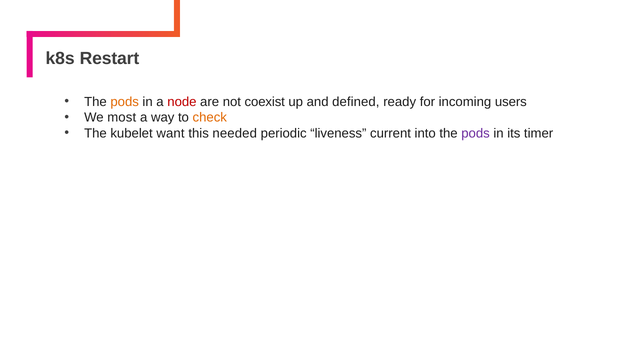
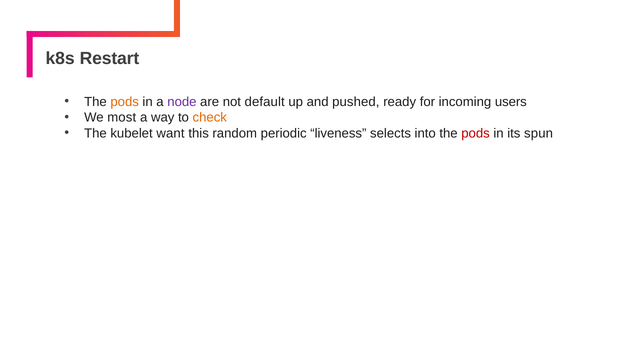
node colour: red -> purple (182, 102)
coexist: coexist -> default (265, 102)
defined: defined -> pushed (356, 102)
needed: needed -> random (235, 133)
current: current -> selects (391, 133)
pods colour: purple -> red (476, 133)
timer: timer -> spun (539, 133)
